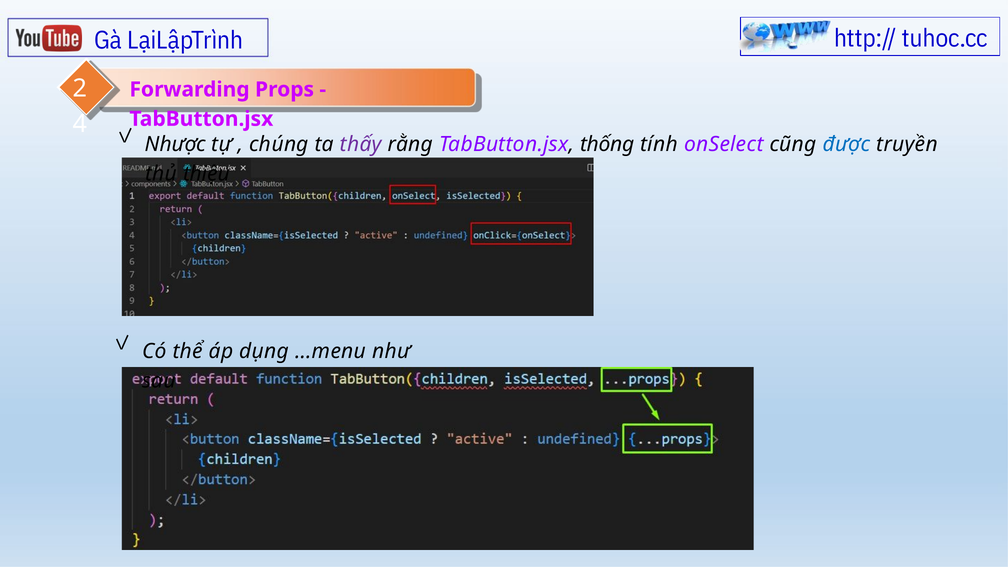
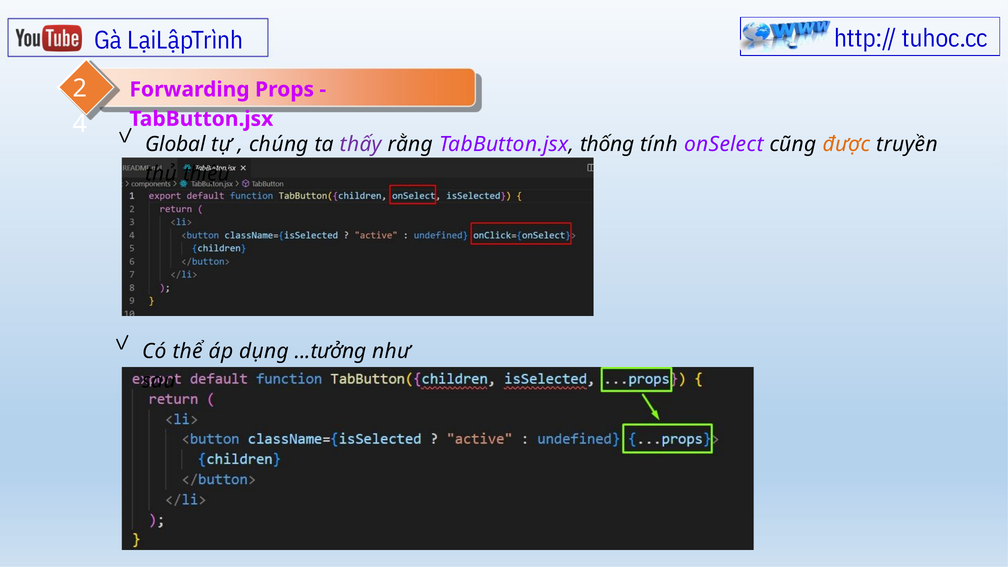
Nhược: Nhược -> Global (175, 144)
được colour: blue -> orange (846, 144)
...menu: ...menu -> ...tưởng (331, 351)
